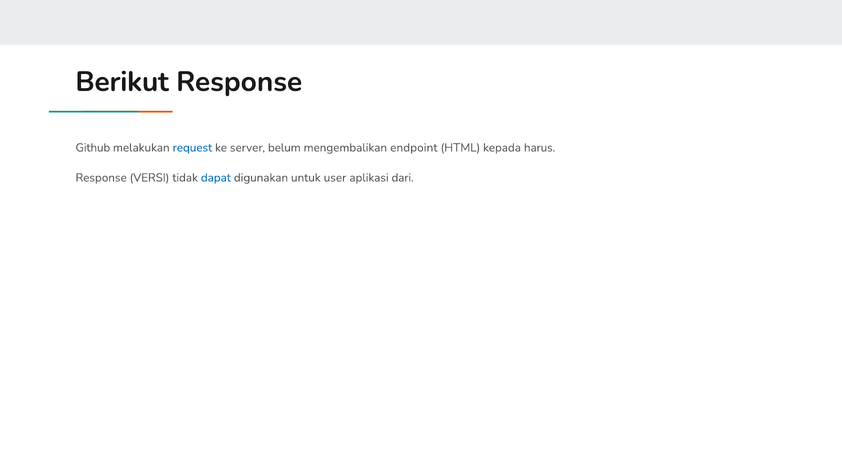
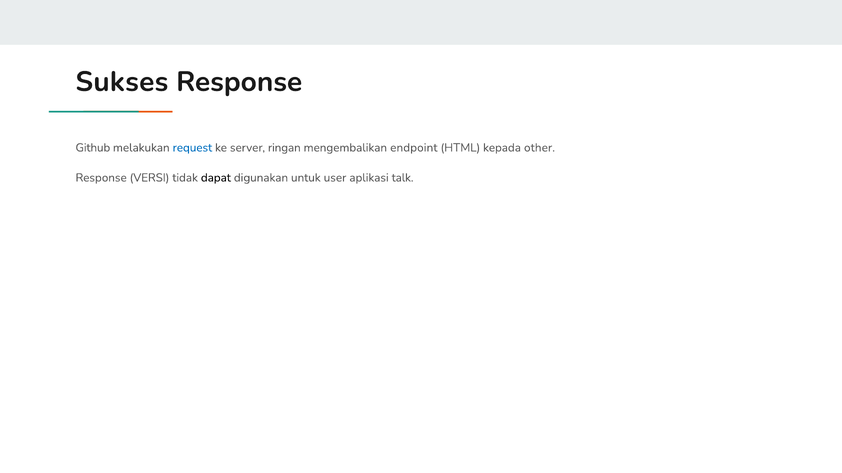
Berikut: Berikut -> Sukses (122, 82)
belum: belum -> ringan (284, 148)
harus: harus -> other (540, 148)
dapat colour: blue -> black (216, 178)
dari: dari -> talk (403, 178)
